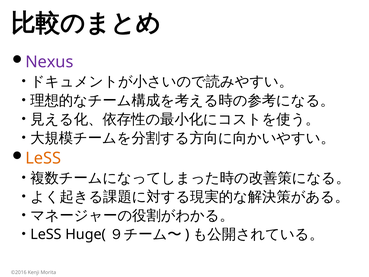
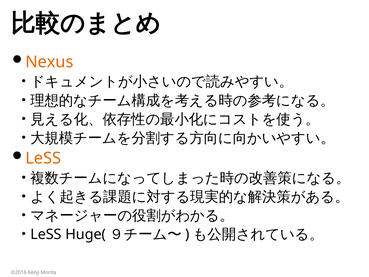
Nexus colour: purple -> orange (49, 62)
